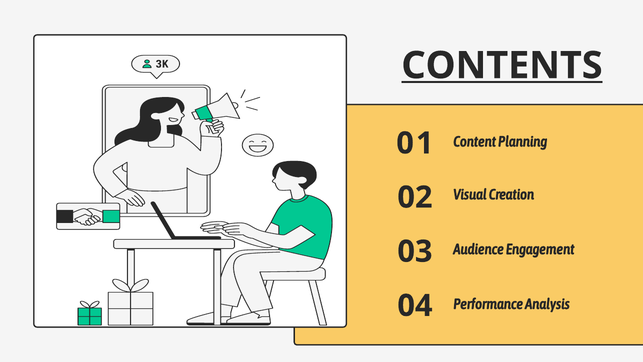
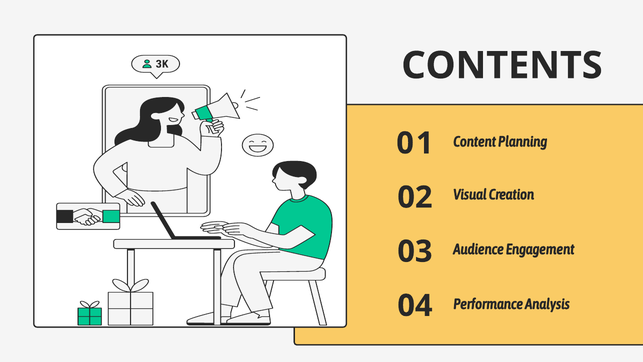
CONTENTS underline: present -> none (502, 66)
